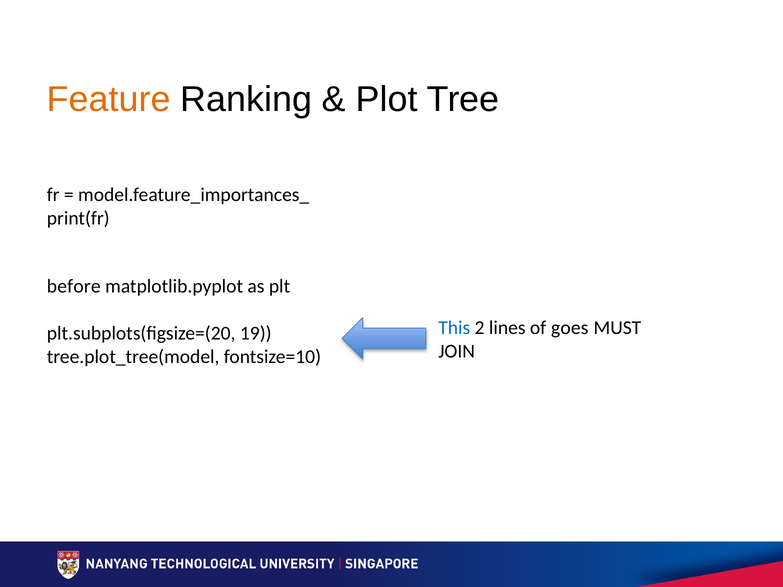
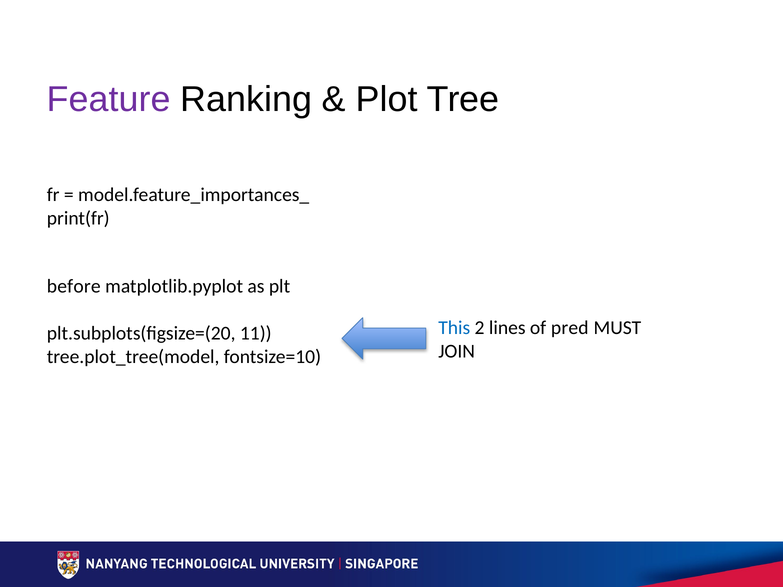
Feature colour: orange -> purple (109, 100)
goes: goes -> pred (570, 328)
19: 19 -> 11 (256, 333)
